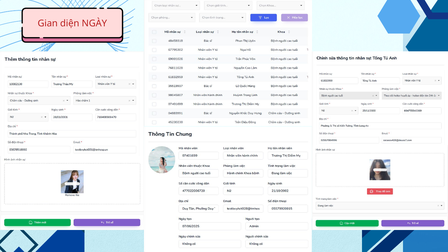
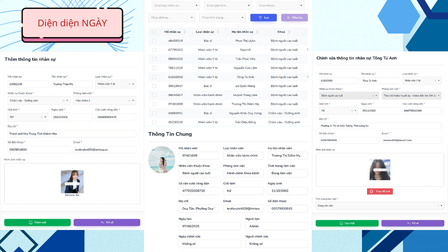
Gian: Gian -> Diện (48, 23)
